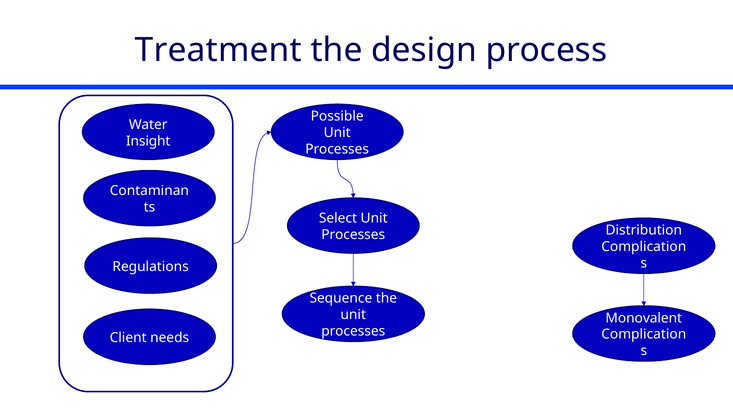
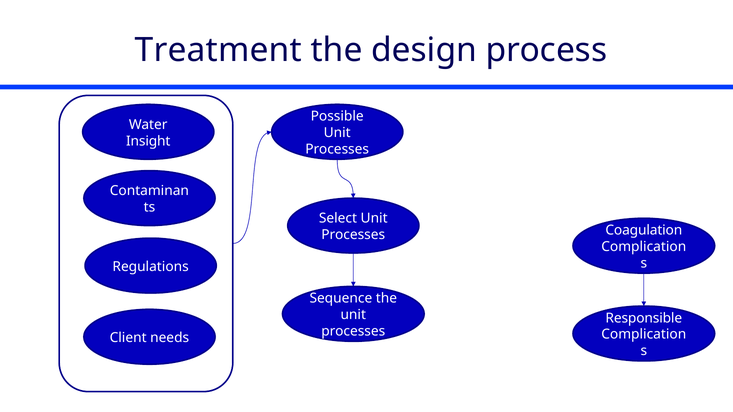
Distribution: Distribution -> Coagulation (644, 230)
Monovalent: Monovalent -> Responsible (644, 318)
